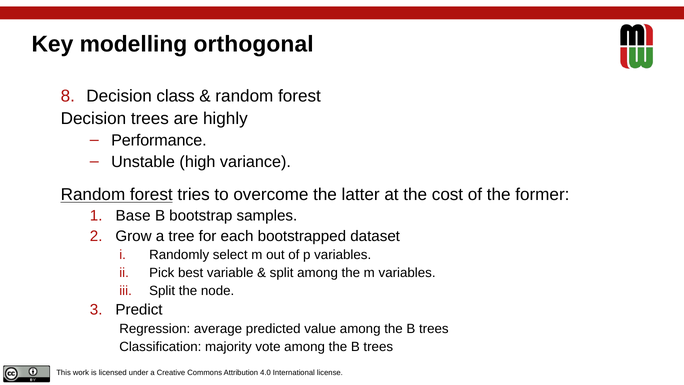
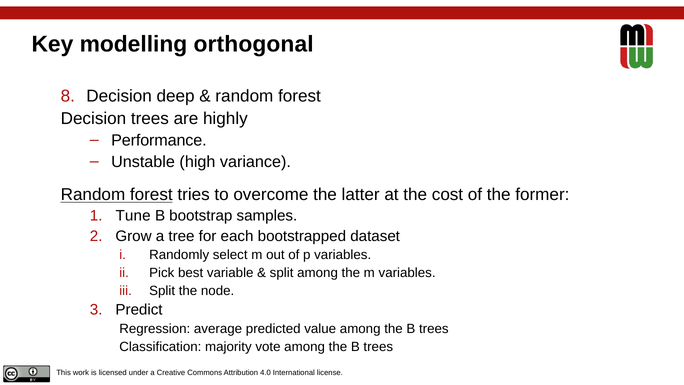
class: class -> deep (176, 96)
Base: Base -> Tune (133, 216)
